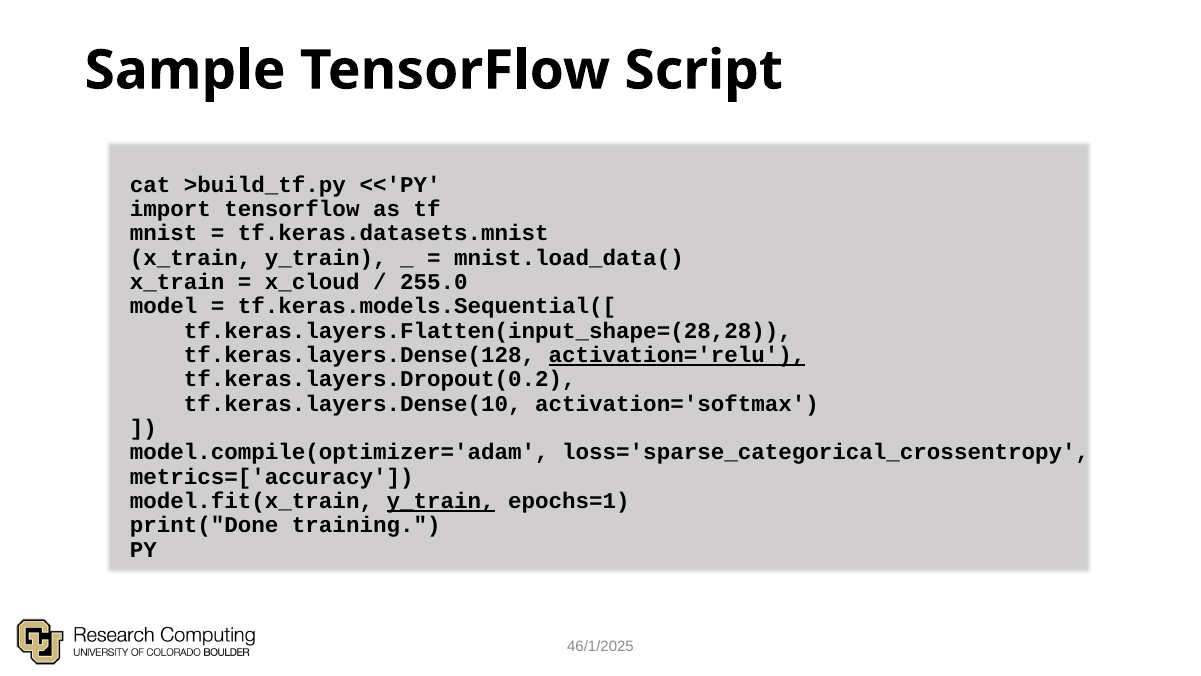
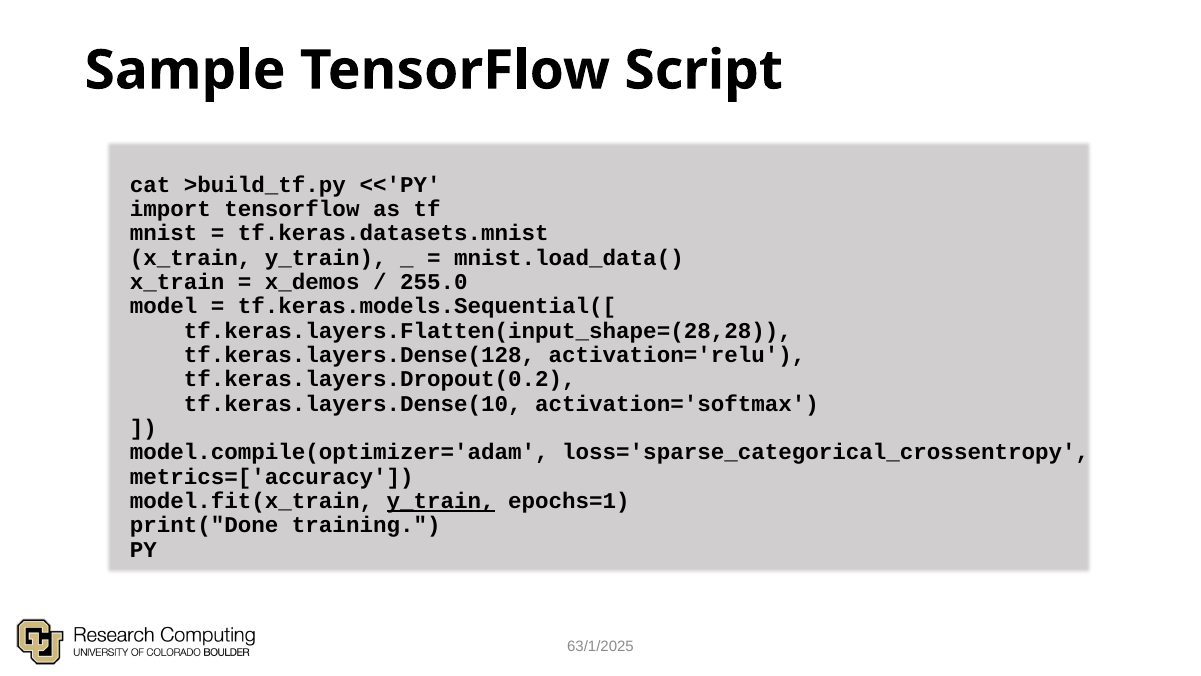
x_cloud: x_cloud -> x_demos (312, 282)
activation='relu underline: present -> none (677, 355)
46/1/2025: 46/1/2025 -> 63/1/2025 (600, 647)
